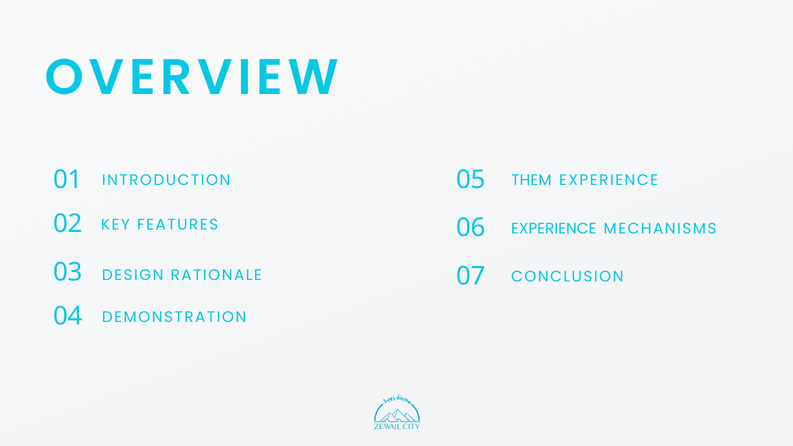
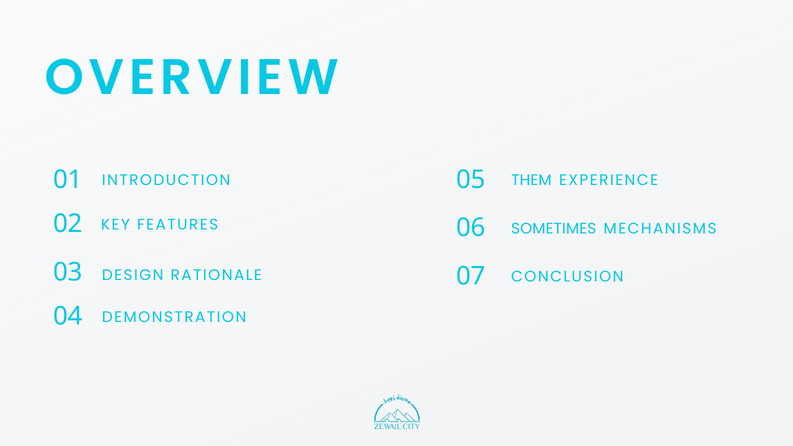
EXPERIENCE: EXPERIENCE -> SOMETIMES (554, 229)
